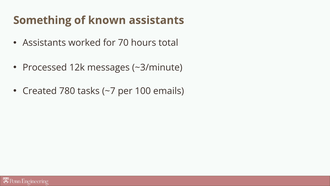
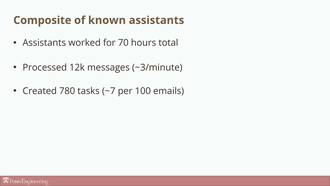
Something: Something -> Composite (42, 20)
